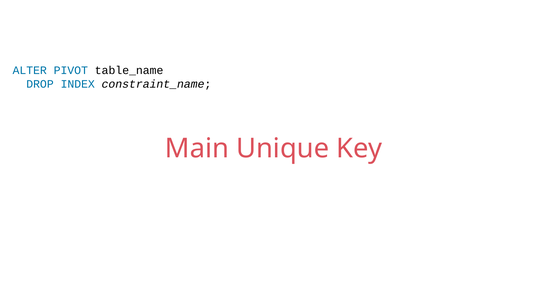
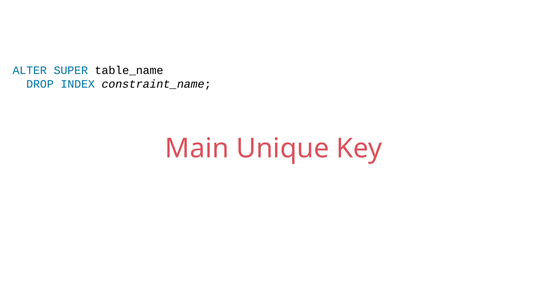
PIVOT: PIVOT -> SUPER (71, 70)
